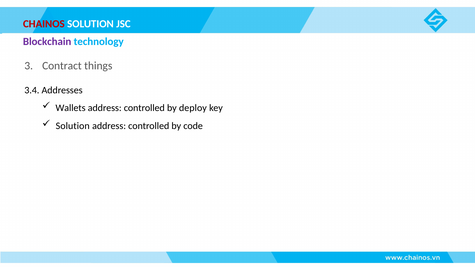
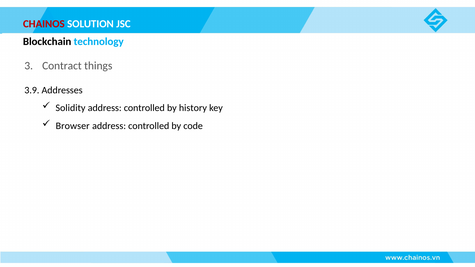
Blockchain colour: purple -> black (47, 42)
3.4: 3.4 -> 3.9 (32, 90)
Wallets: Wallets -> Solidity (71, 108)
deploy: deploy -> history (193, 108)
Solution: Solution -> Browser (73, 126)
